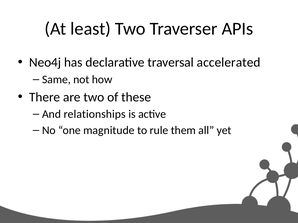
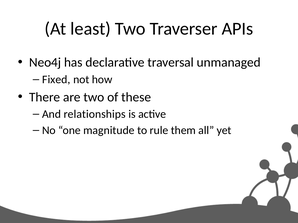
accelerated: accelerated -> unmanaged (229, 63)
Same: Same -> Fixed (56, 80)
